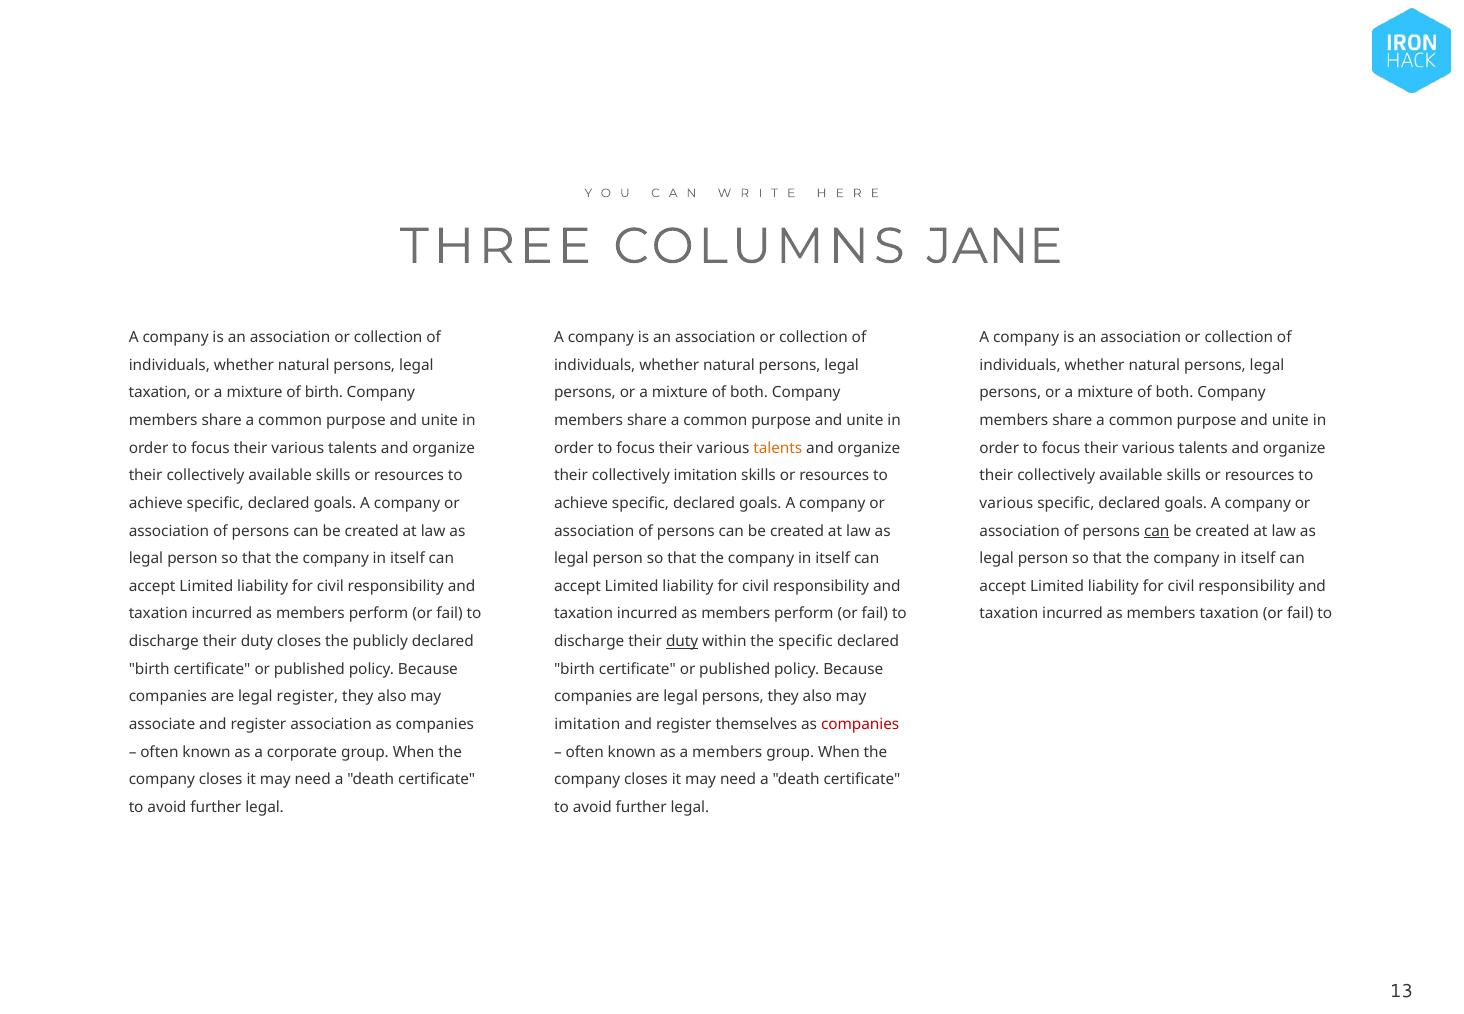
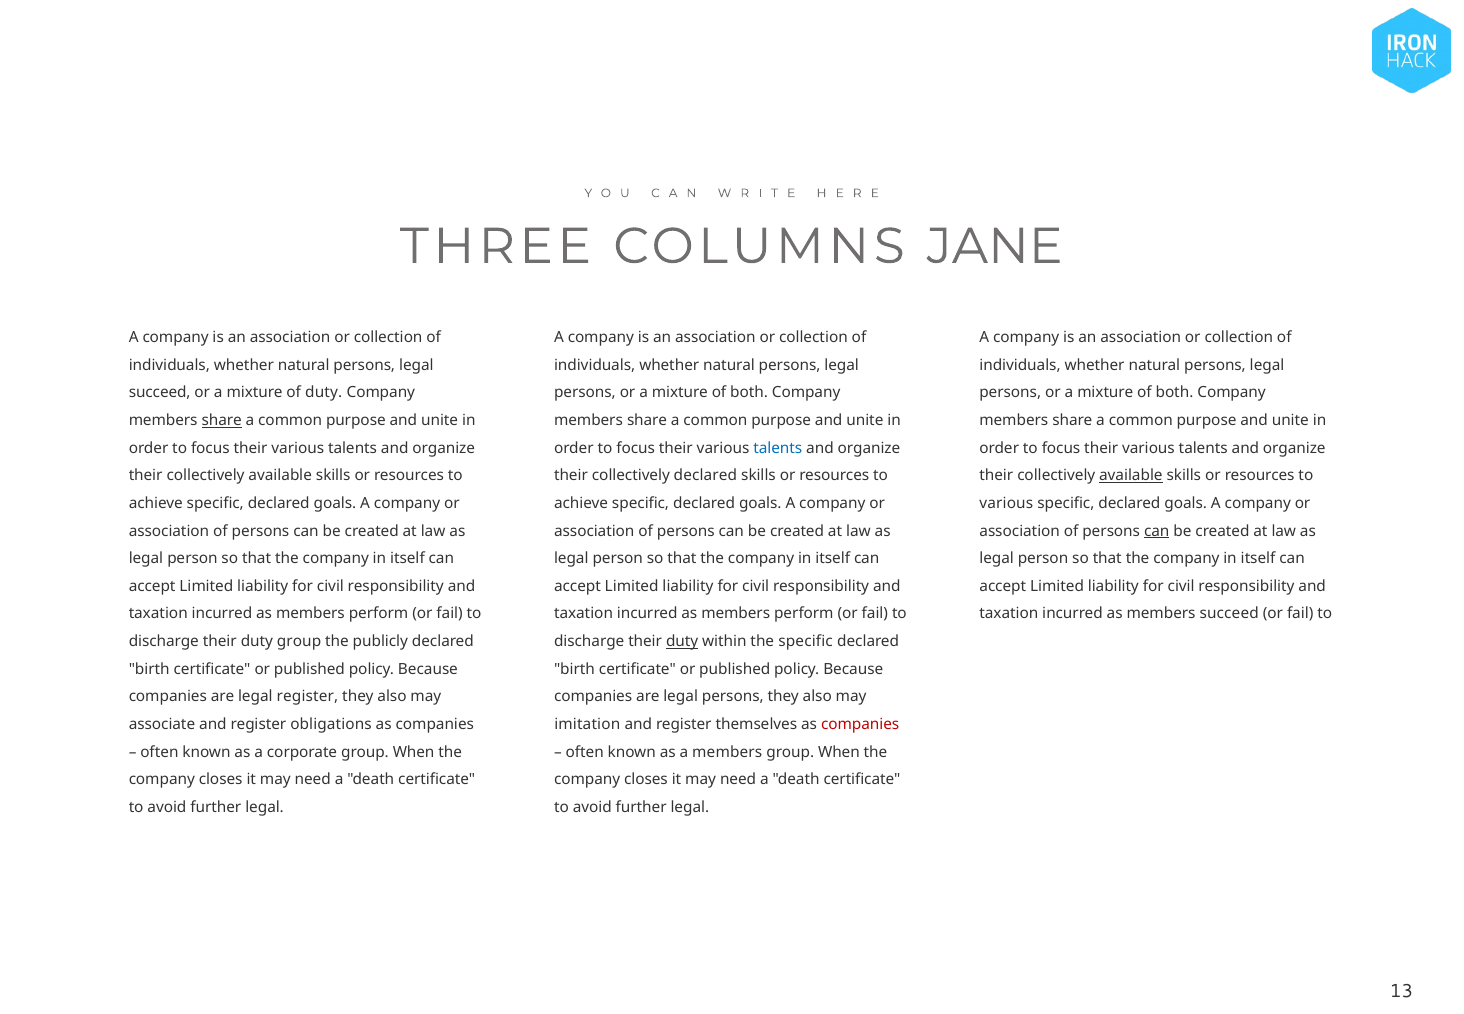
taxation: taxation -> succeed (160, 393)
of birth: birth -> duty (324, 393)
share underline: none -> present (222, 420)
talents colour: orange -> blue (778, 448)
collectively imitation: imitation -> declared (705, 476)
available underline: none -> present (1131, 476)
members taxation: taxation -> succeed (1229, 614)
duty closes: closes -> group (299, 641)
register association: association -> obligations (331, 724)
